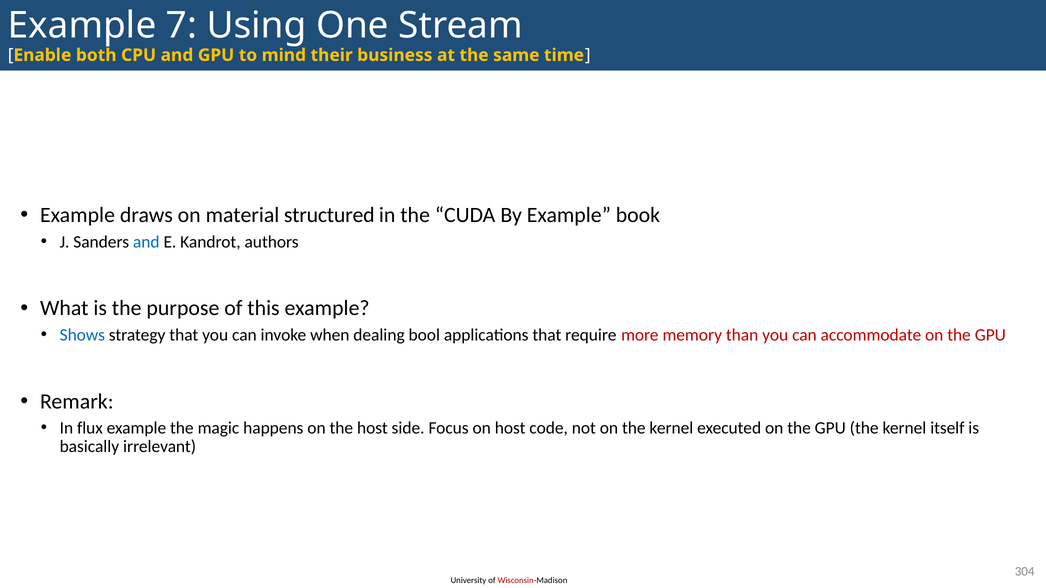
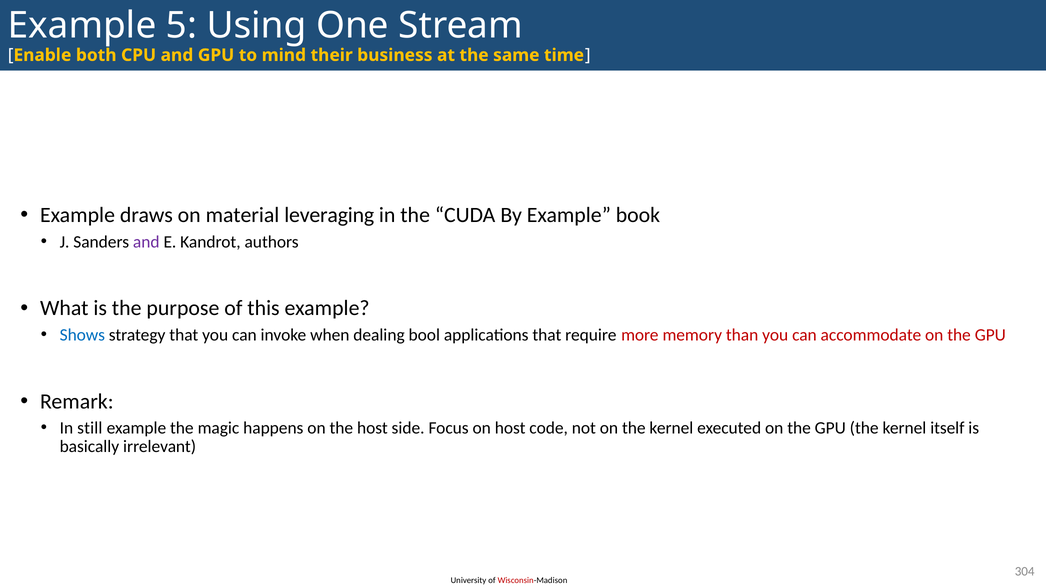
7: 7 -> 5 (182, 26)
structured: structured -> leveraging (329, 215)
and colour: blue -> purple (146, 242)
flux: flux -> still (90, 428)
